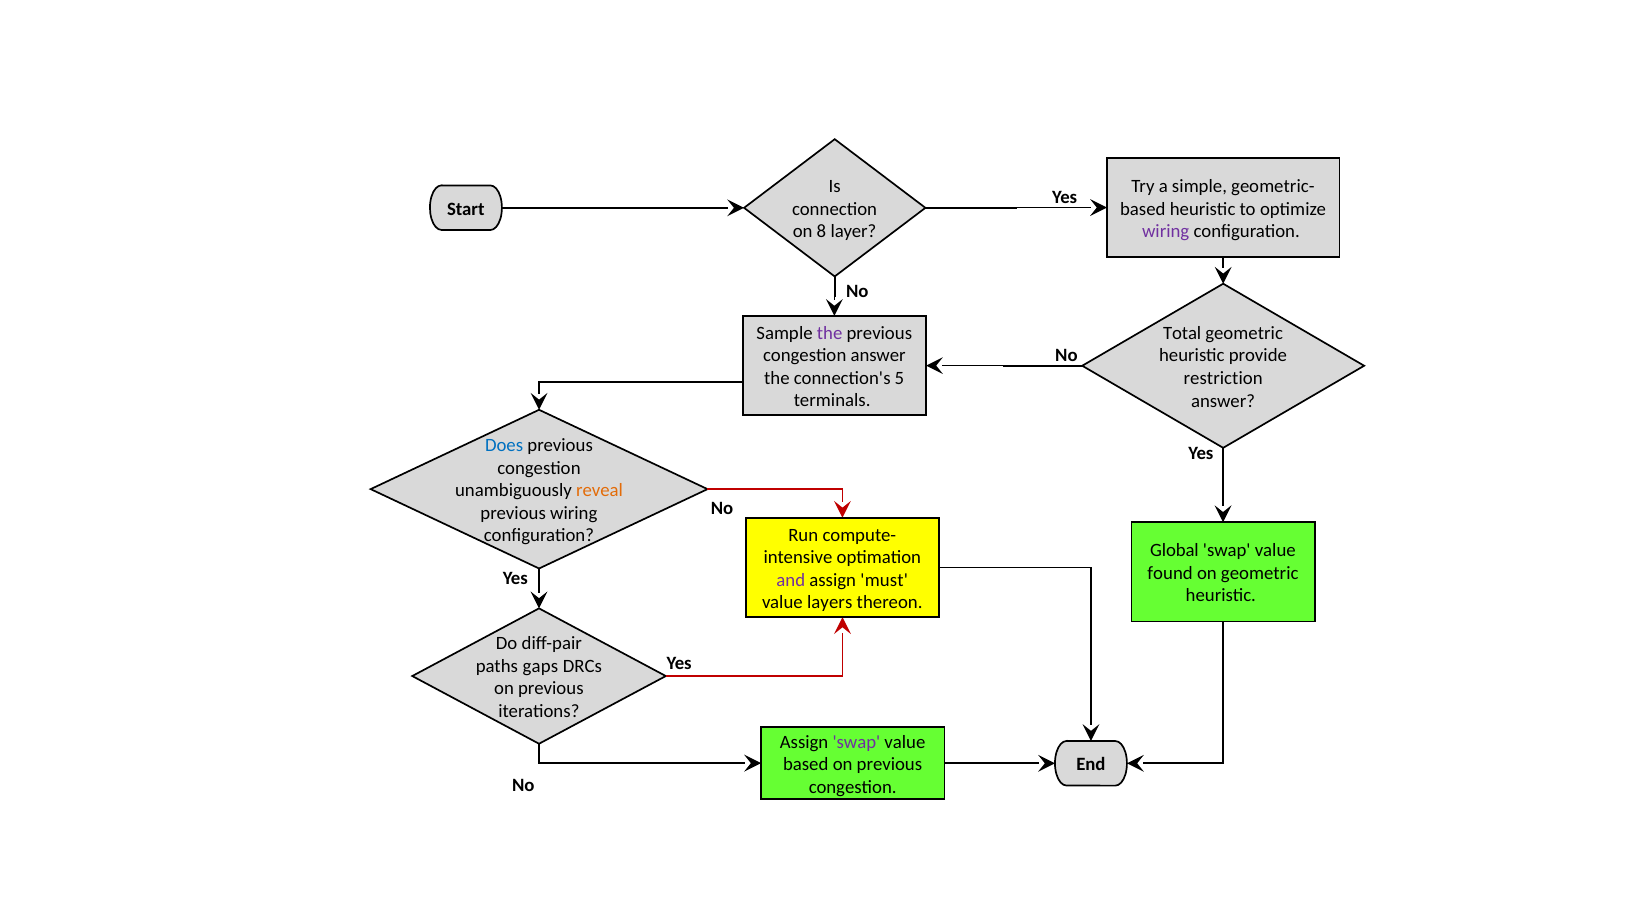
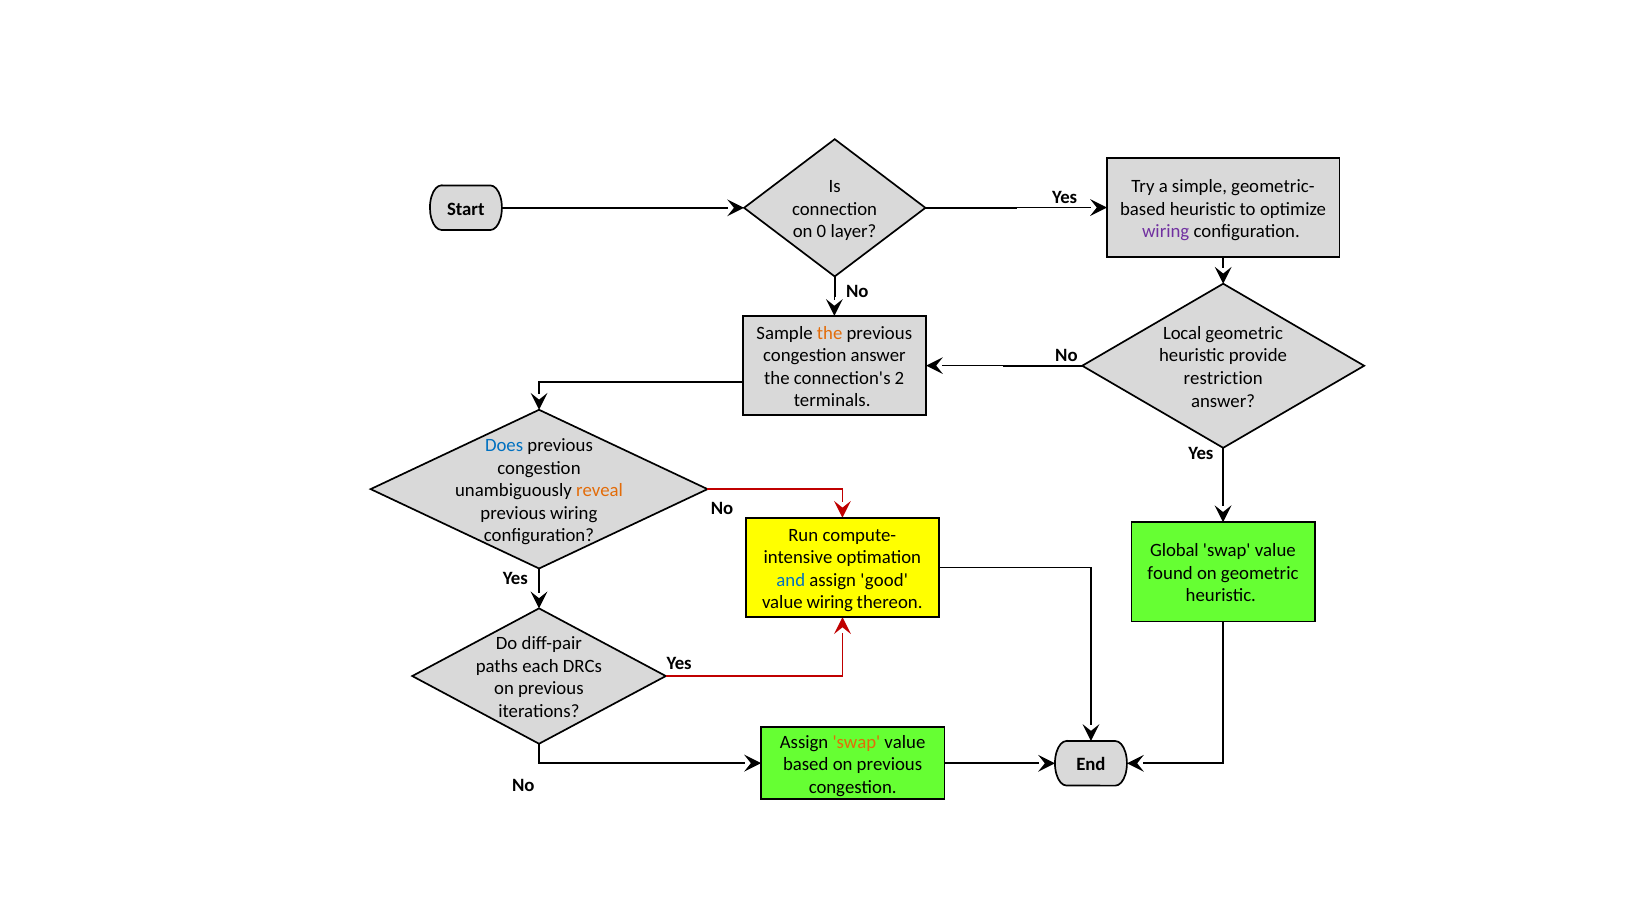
8: 8 -> 0 (821, 232)
the colour: purple -> orange (830, 333)
Total: Total -> Local (1182, 333)
5: 5 -> 2 (899, 378)
and colour: purple -> blue (791, 580)
must: must -> good (884, 580)
value layers: layers -> wiring (830, 603)
gaps: gaps -> each (540, 666)
swap colour: purple -> orange (856, 742)
